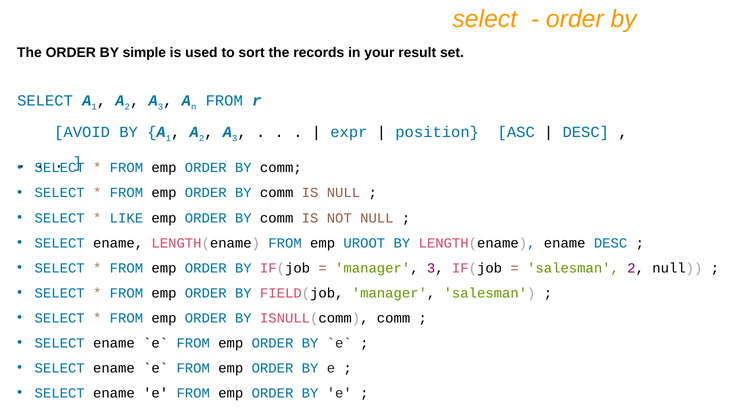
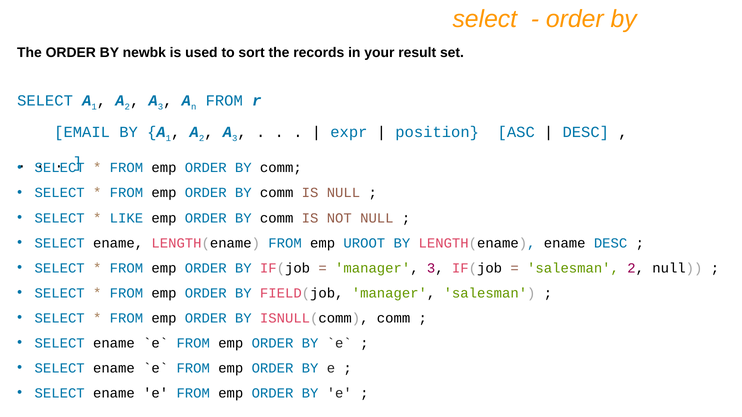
simple: simple -> newbk (144, 53)
AVOID: AVOID -> EMAIL (82, 132)
